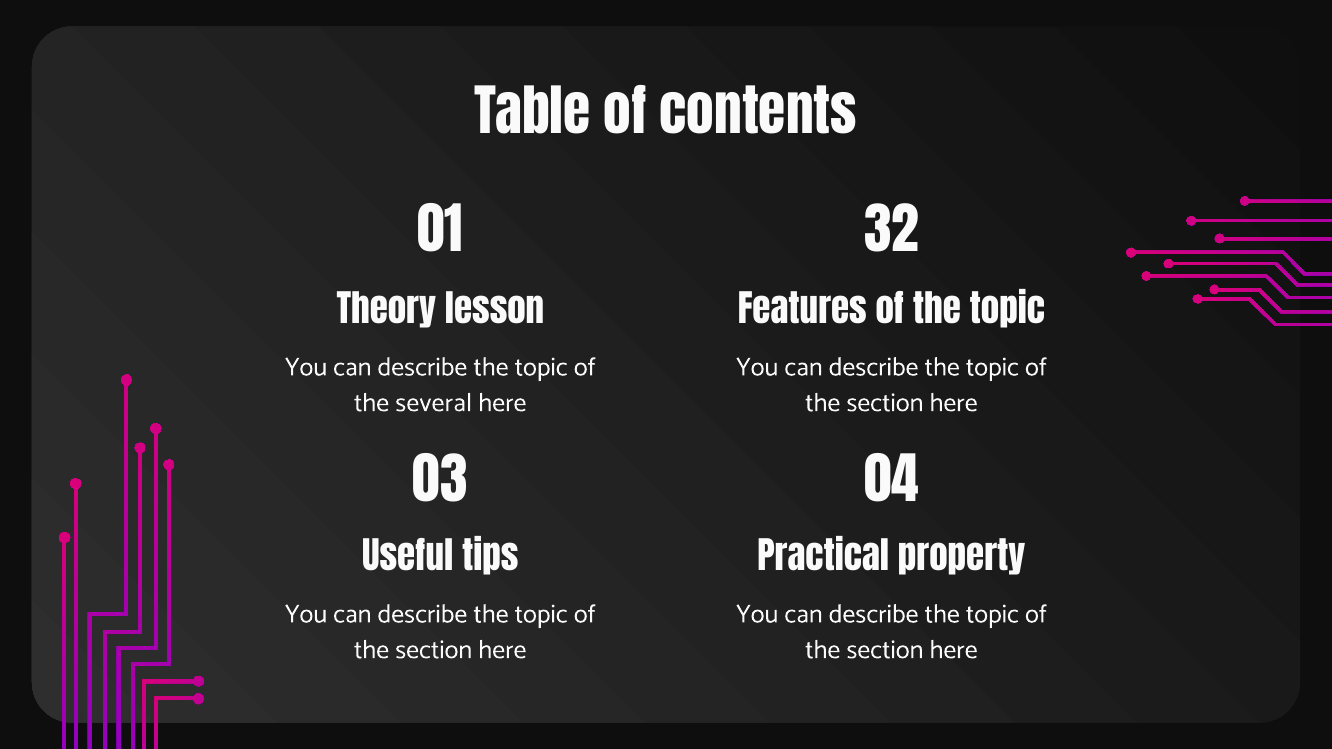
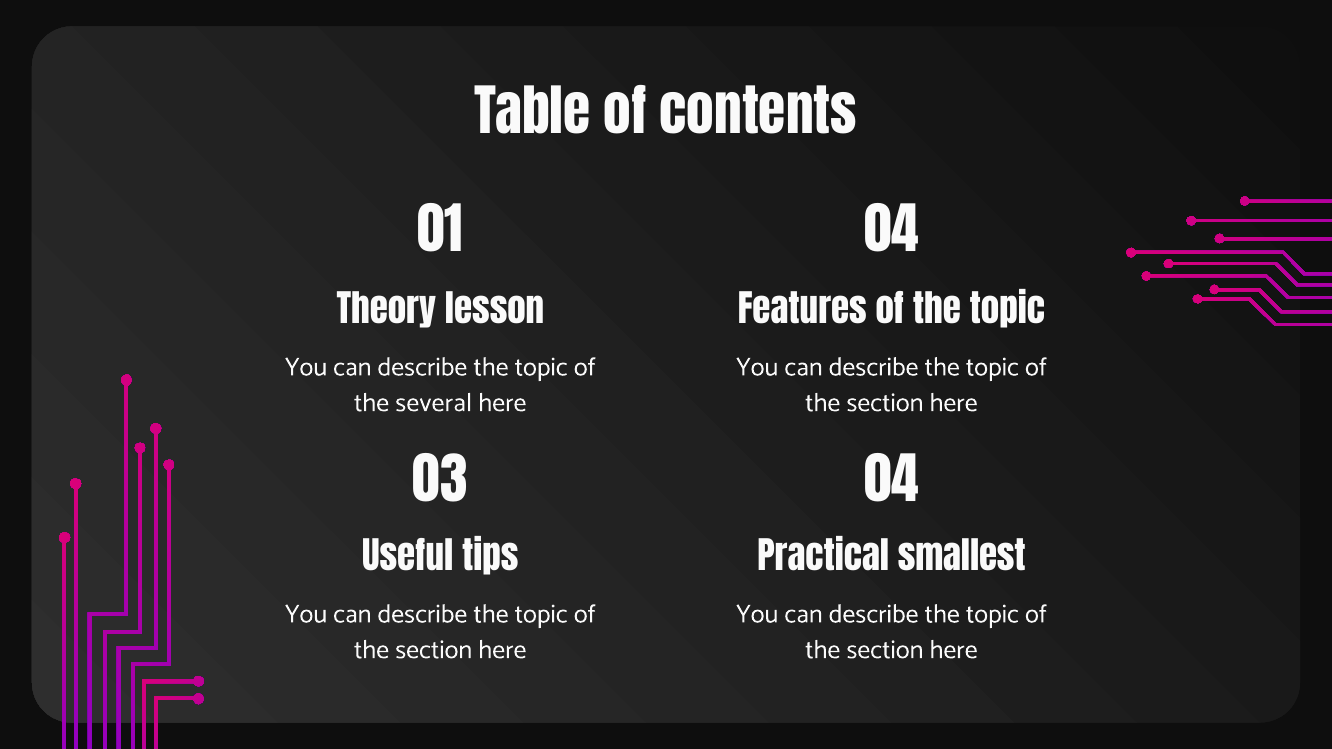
01 32: 32 -> 04 (892, 233)
property: property -> smallest (962, 559)
